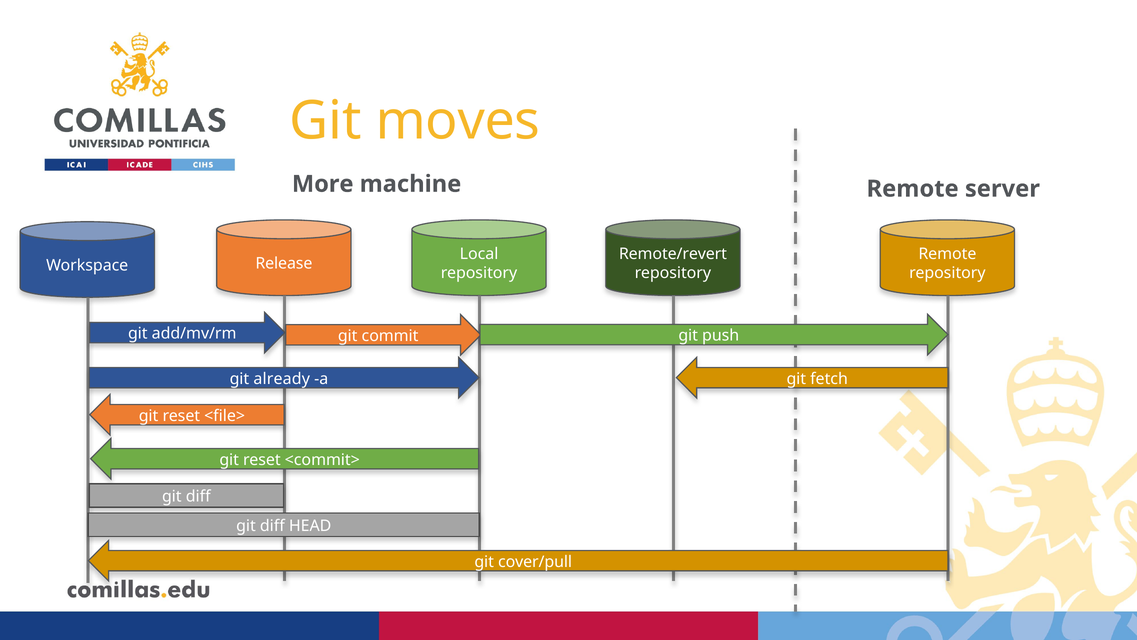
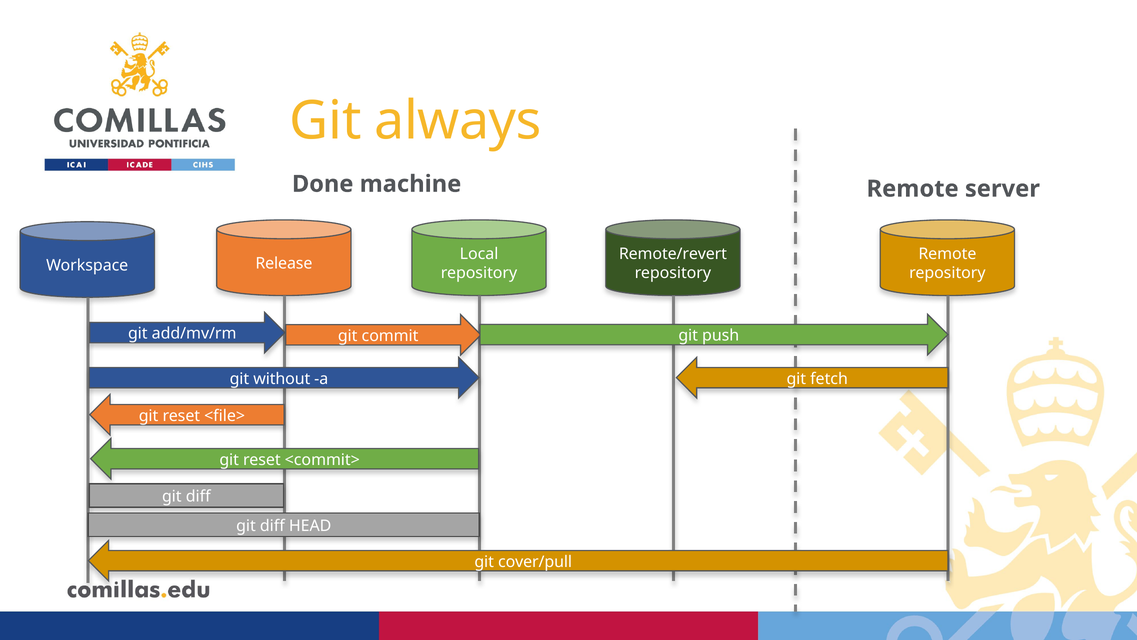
moves: moves -> always (458, 121)
More: More -> Done (323, 184)
already: already -> without (282, 378)
